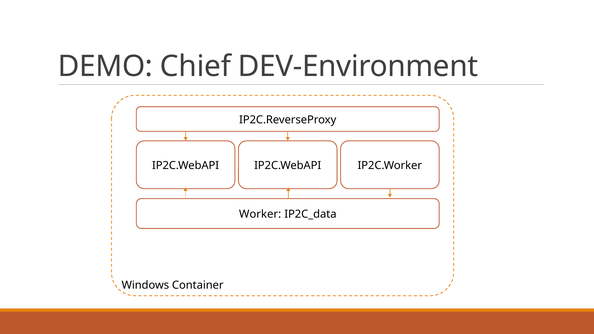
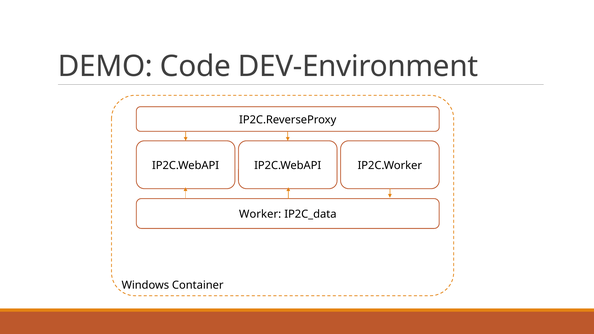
Chief: Chief -> Code (195, 67)
